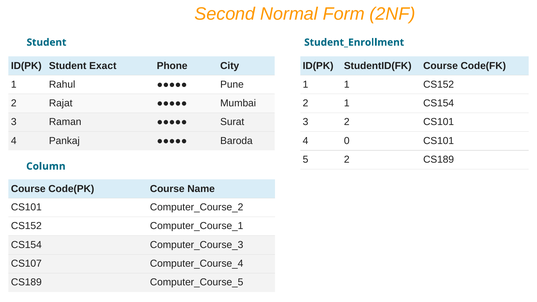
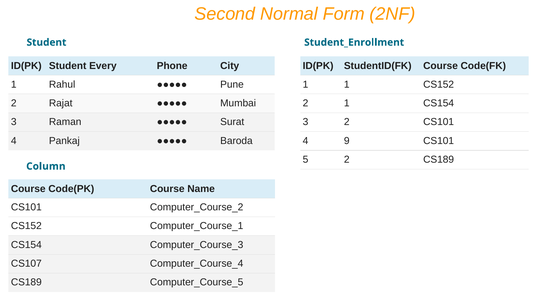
Exact: Exact -> Every (103, 66)
0: 0 -> 9 (347, 141)
